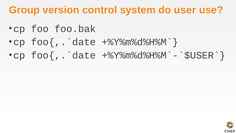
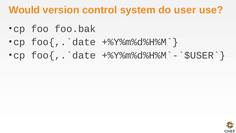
Group: Group -> Would (24, 10)
